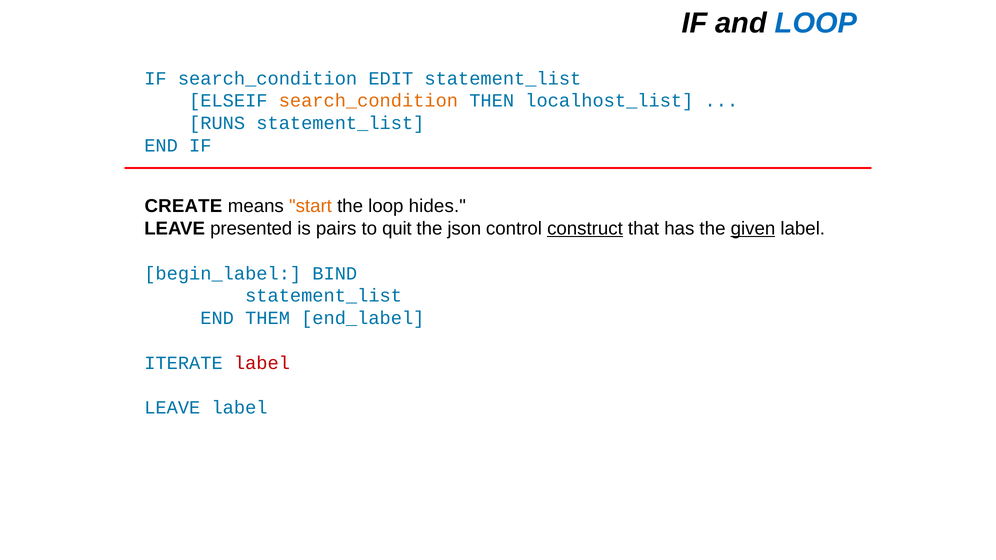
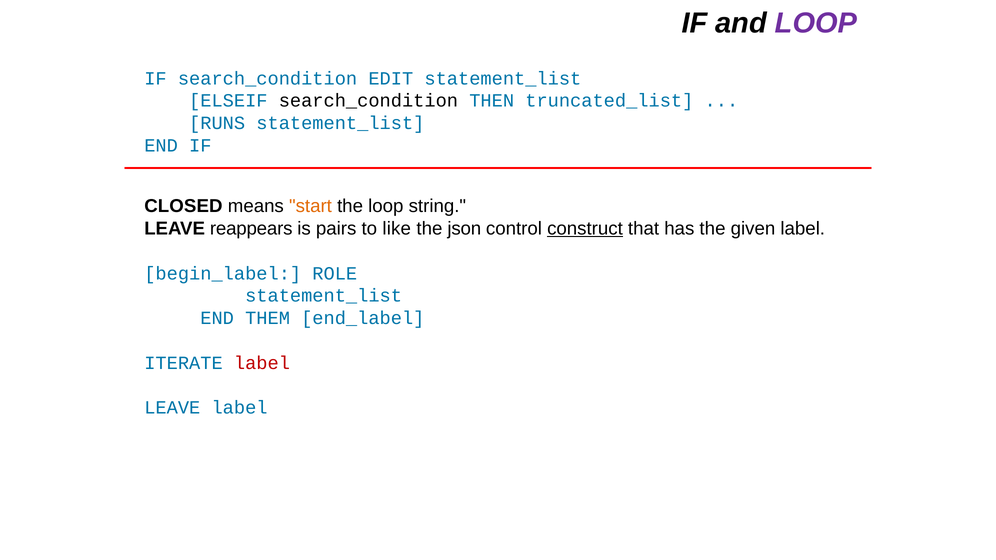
LOOP colour: blue -> purple (816, 23)
search_condition colour: orange -> black (368, 101)
localhost_list: localhost_list -> truncated_list (609, 101)
CREATE: CREATE -> CLOSED (183, 206)
hides: hides -> string (437, 206)
presented: presented -> reappears (251, 229)
quit: quit -> like (397, 229)
given underline: present -> none (753, 229)
BIND: BIND -> ROLE (335, 274)
